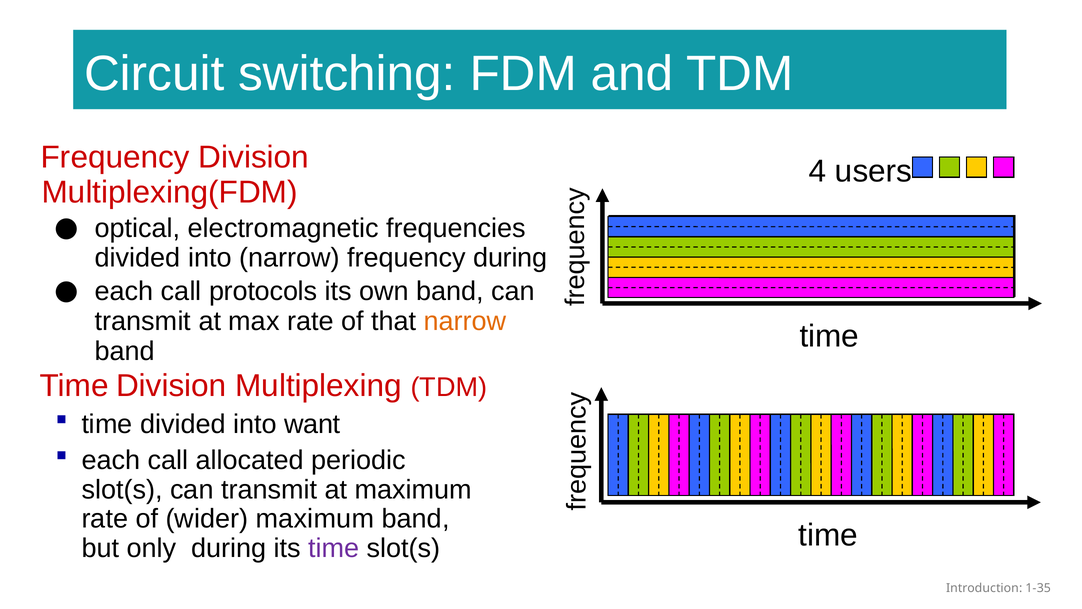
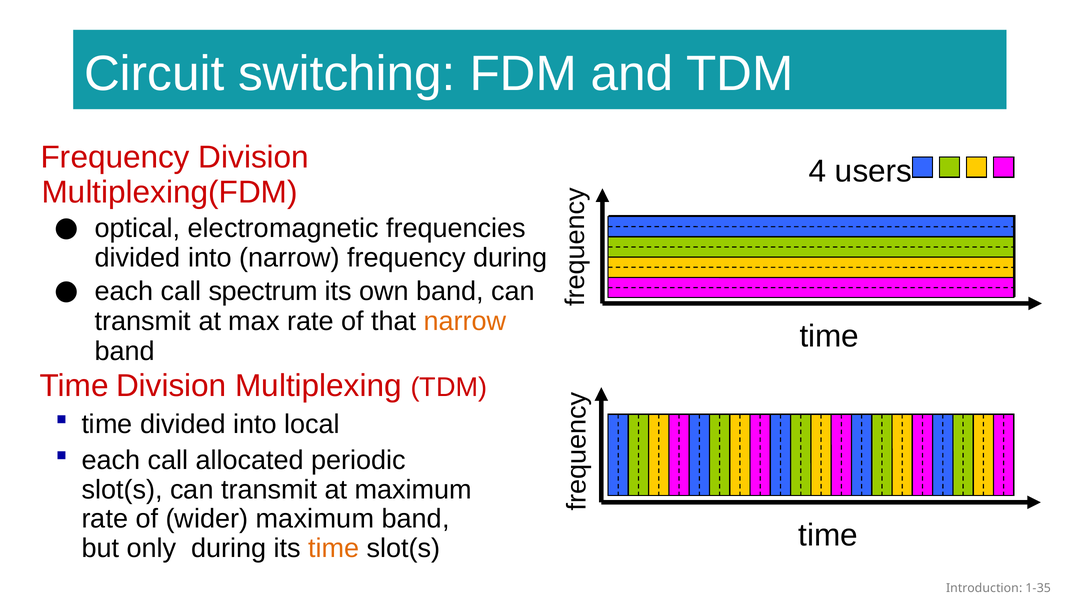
protocols: protocols -> spectrum (263, 291)
want: want -> local (312, 424)
time colour: purple -> orange (334, 548)
